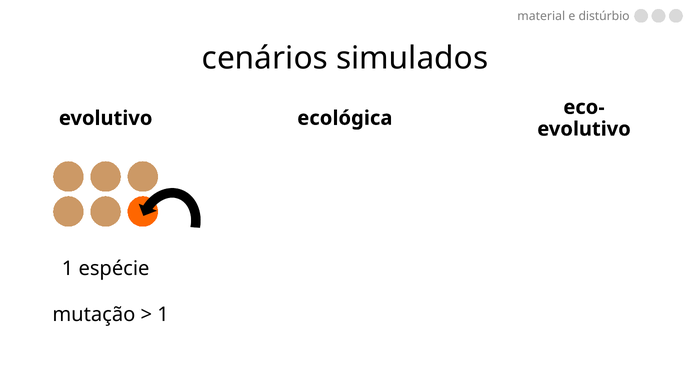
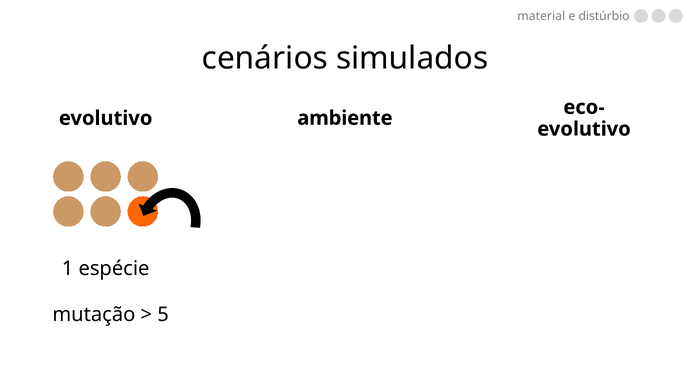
ecológica: ecológica -> ambiente (345, 118)
1: 1 -> 5 (163, 314)
